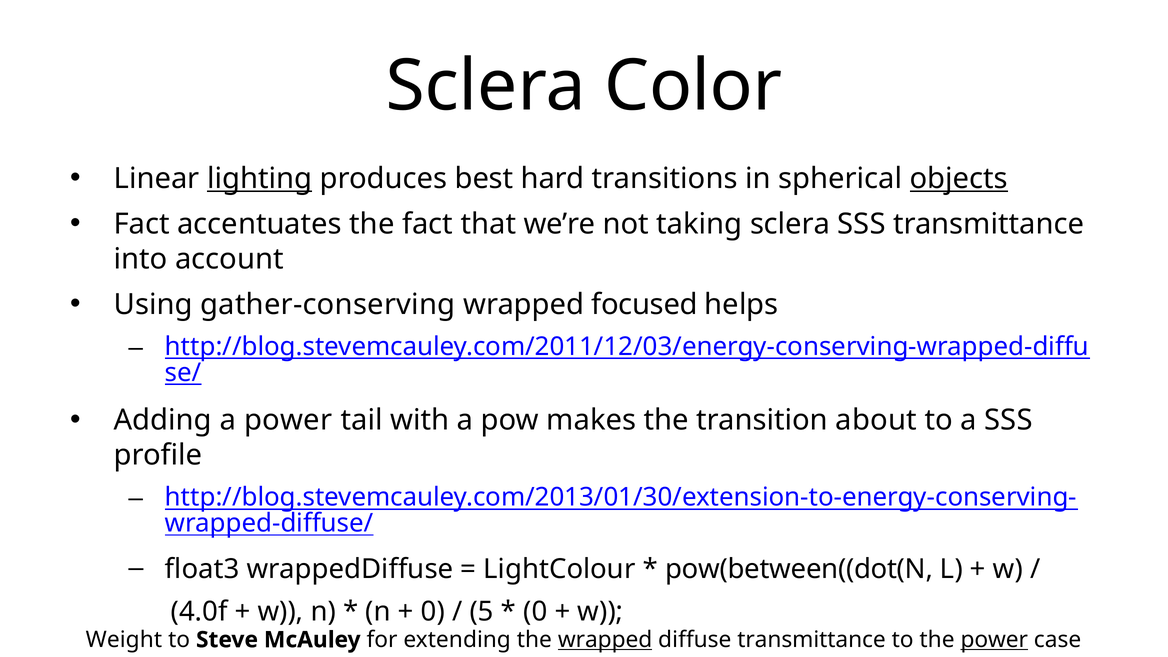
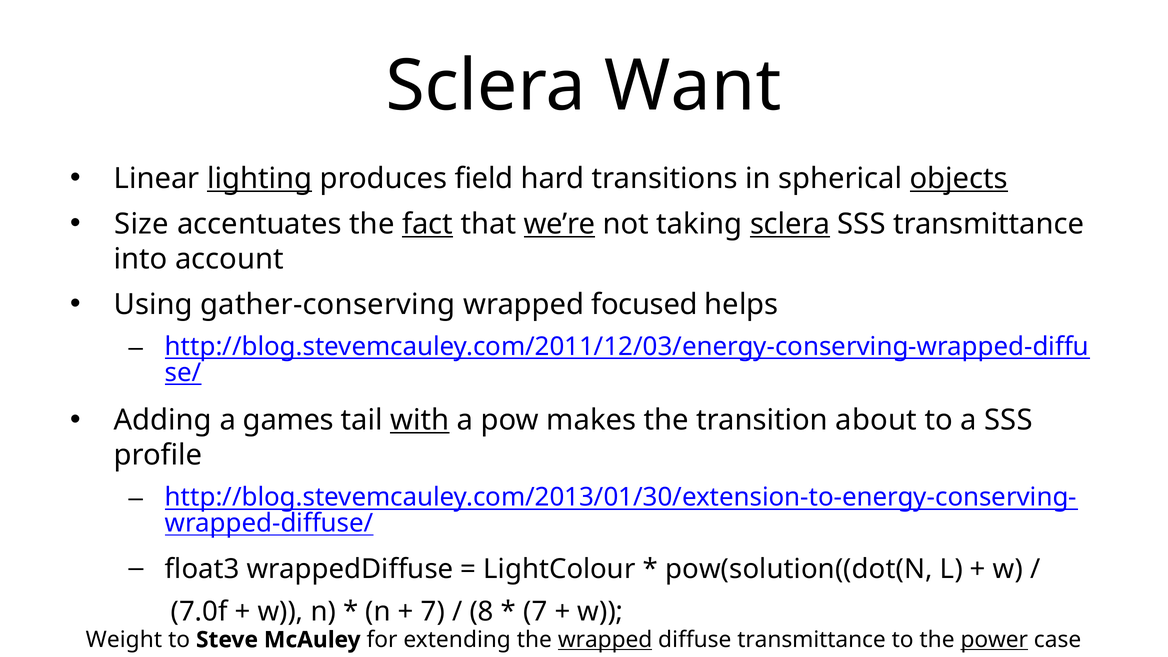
Color: Color -> Want (693, 86)
best: best -> field (484, 179)
Fact: Fact -> Size (142, 224)
fact underline: none -> present (428, 224)
we’re underline: none -> present (560, 224)
sclera underline: none -> present (790, 224)
a power: power -> games (288, 420)
with underline: none -> present (420, 420)
pow(between((dot(N: pow(between((dot(N -> pow(solution((dot(N (799, 569)
4.0f: 4.0f -> 7.0f (199, 612)
0: 0 -> 7 (433, 612)
5: 5 -> 8 (482, 612)
0: 0 -> 7 (535, 612)
